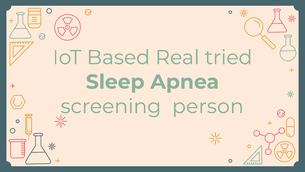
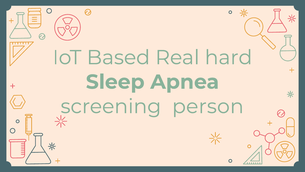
tried: tried -> hard (229, 57)
